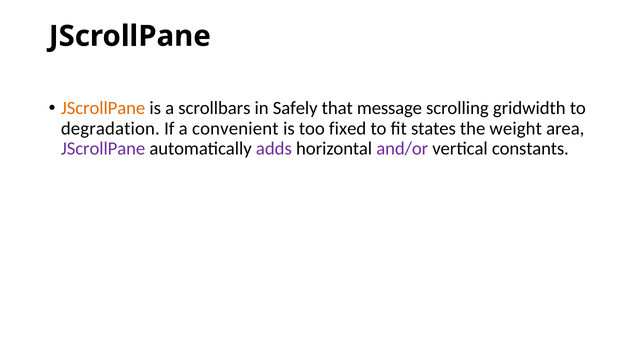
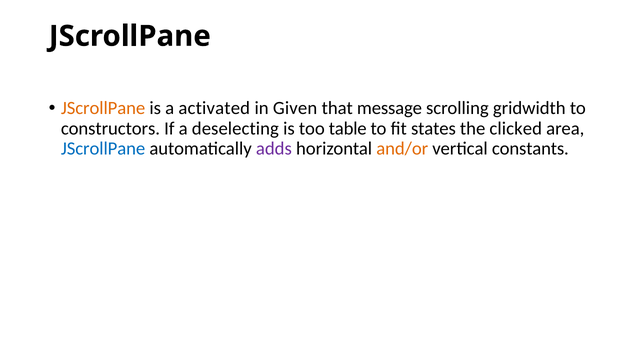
scrollbars: scrollbars -> activated (214, 108)
Safely: Safely -> Given (295, 108)
degradation: degradation -> constructors (110, 129)
convenient: convenient -> deselecting (235, 129)
fixed: fixed -> table (348, 129)
weight: weight -> clicked (516, 129)
JScrollPane colour: purple -> blue (103, 149)
and/or colour: purple -> orange (402, 149)
